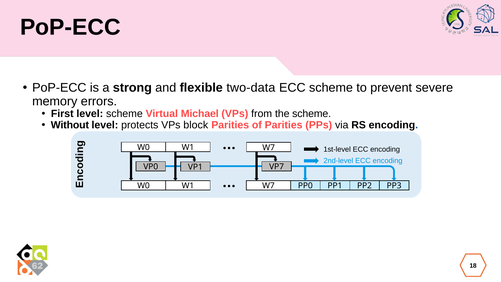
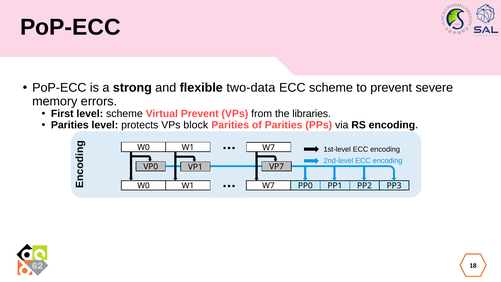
Virtual Michael: Michael -> Prevent (200, 114)
the scheme: scheme -> libraries (312, 114)
Without: Without -> Parities (70, 125)
